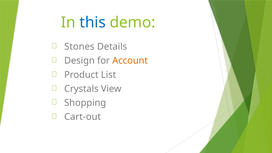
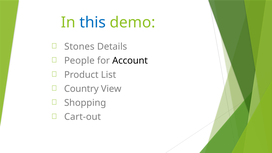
Design: Design -> People (79, 61)
Account colour: orange -> black (130, 61)
Crystals: Crystals -> Country (81, 89)
